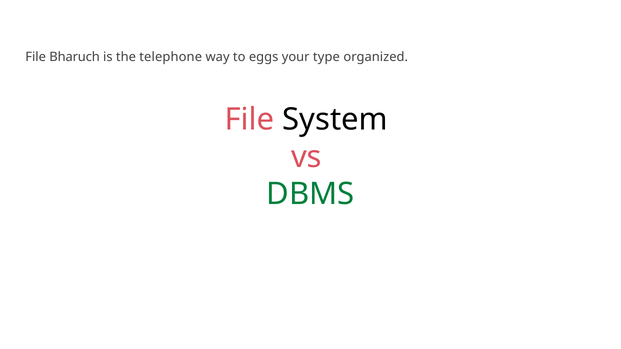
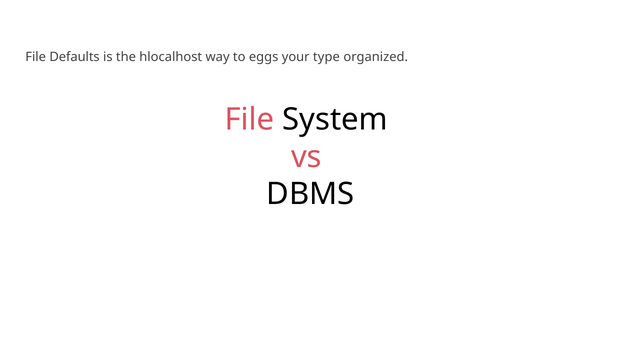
Bharuch: Bharuch -> Defaults (75, 57)
telephone: telephone -> hlocalhost (171, 57)
DBMS colour: green -> black (310, 194)
